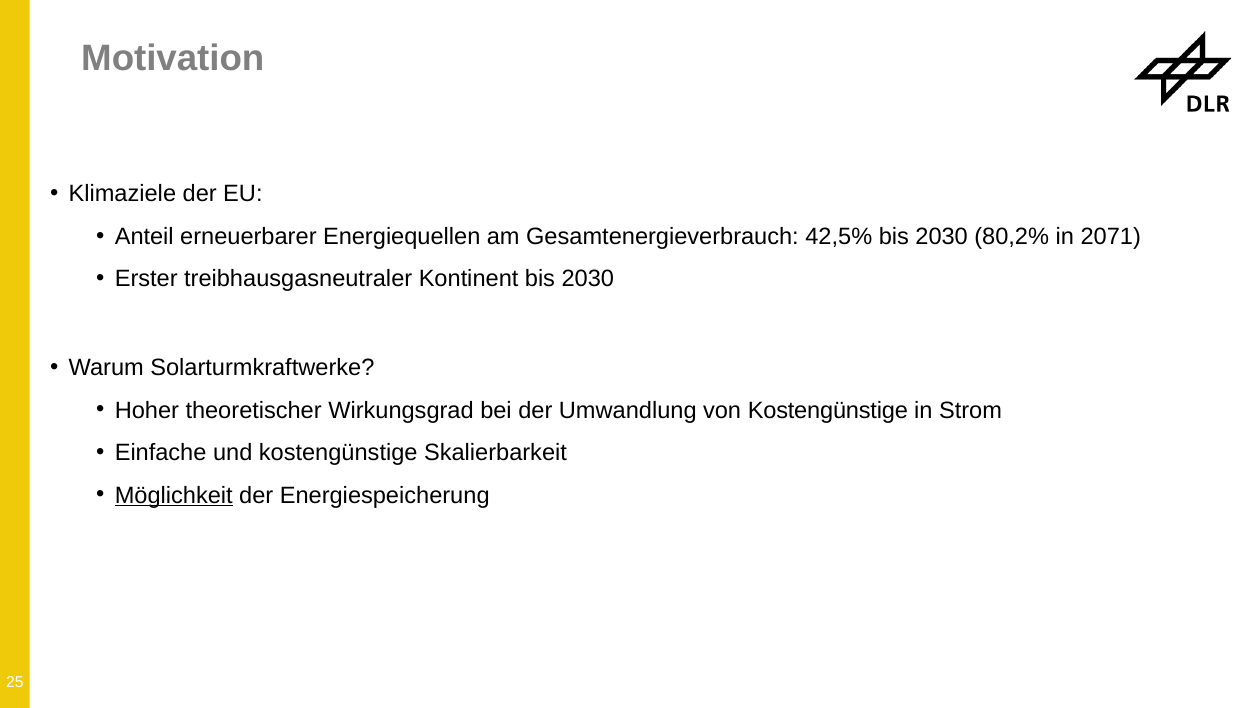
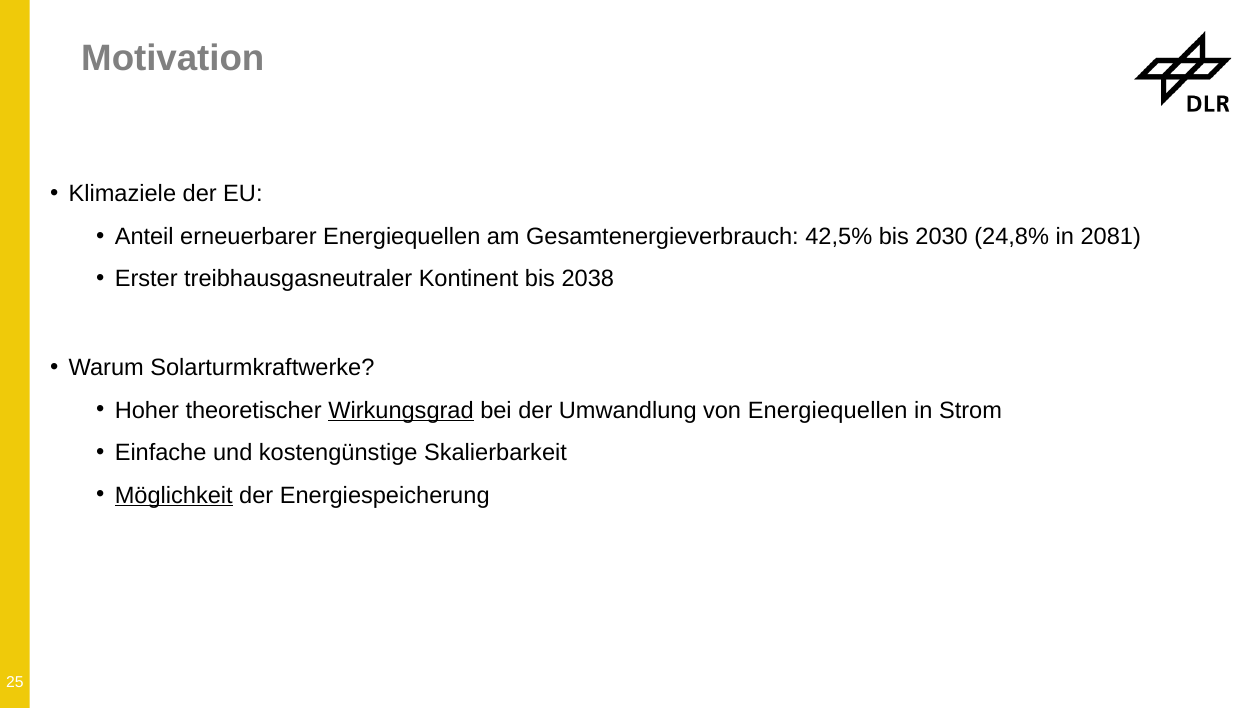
80,2%: 80,2% -> 24,8% (1012, 237)
2071: 2071 -> 2081 (1111, 237)
Kontinent bis 2030: 2030 -> 2038 (588, 279)
Wirkungsgrad underline: none -> present (401, 411)
von Kostengünstige: Kostengünstige -> Energiequellen (828, 411)
